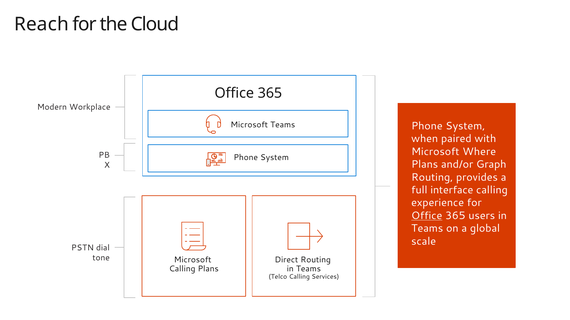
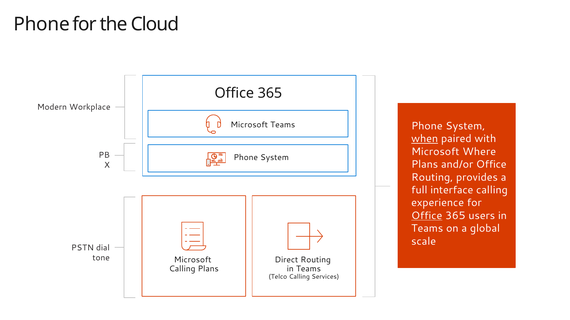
Reach: Reach -> Phone (42, 24)
when underline: none -> present (425, 139)
and/or Graph: Graph -> Office (491, 165)
